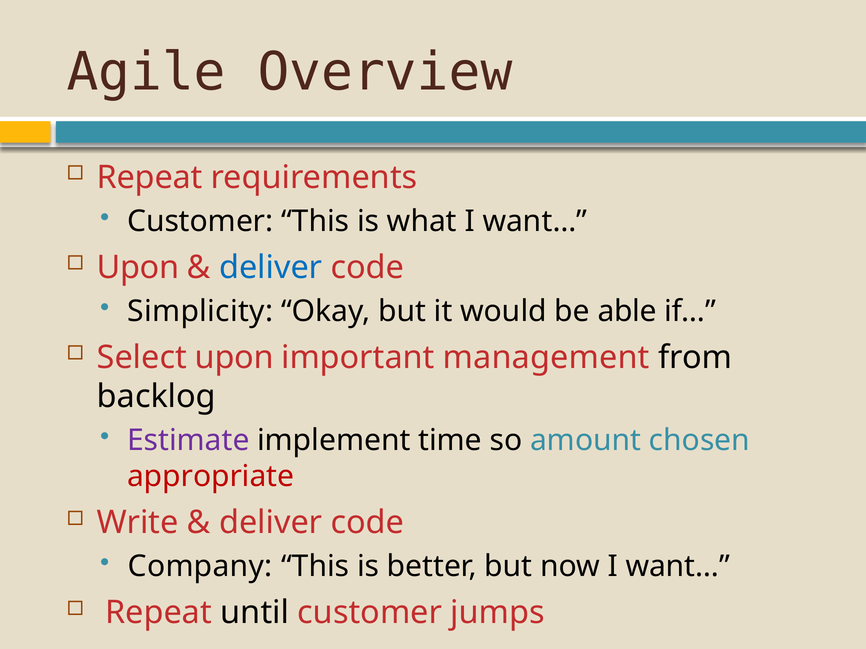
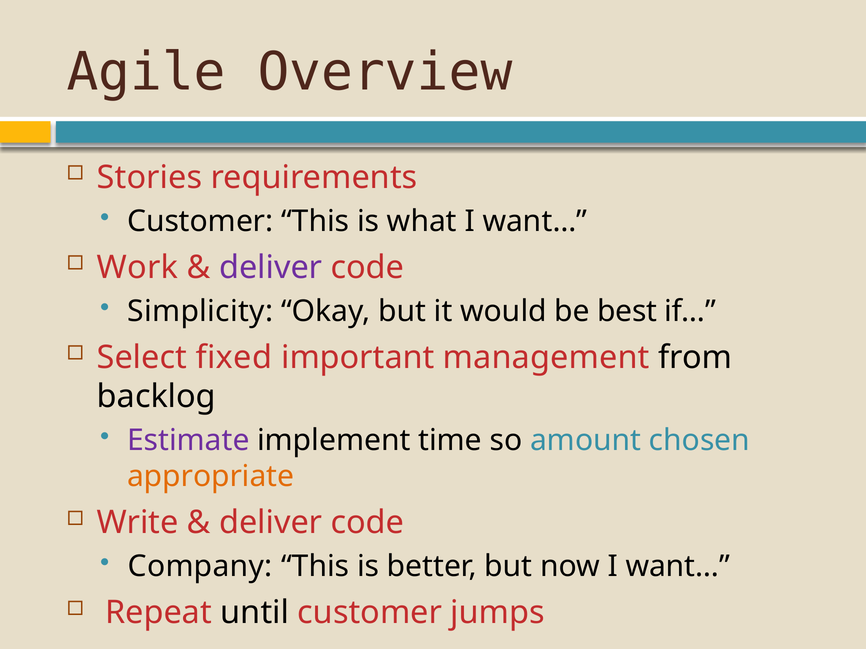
Repeat: Repeat -> Stories (150, 178)
Upon: Upon -> Work (138, 268)
deliver colour: blue -> purple (271, 268)
able: able -> best (627, 312)
Select upon: upon -> fixed (234, 358)
appropriate colour: red -> orange (211, 477)
